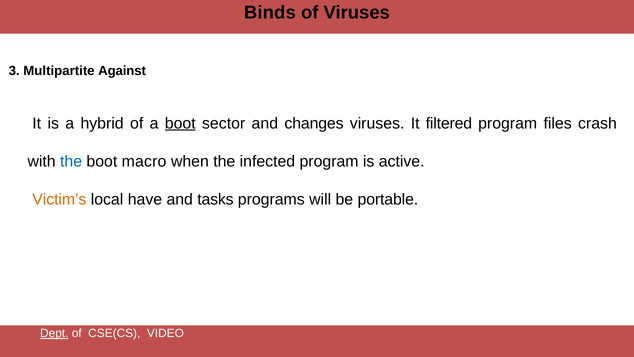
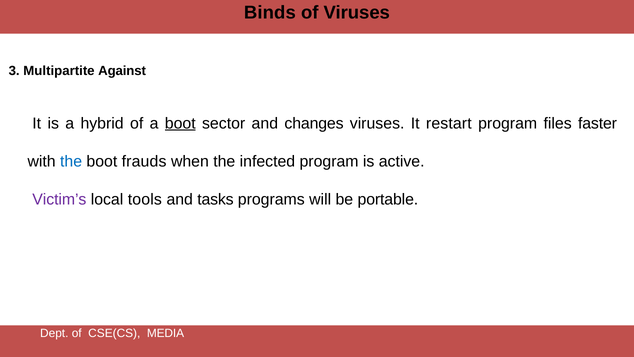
filtered: filtered -> restart (449, 123)
crash: crash -> faster (598, 123)
macro: macro -> frauds (144, 161)
Victim’s colour: orange -> purple (59, 199)
have: have -> tools (145, 199)
Dept underline: present -> none (54, 333)
VIDEO: VIDEO -> MEDIA (165, 333)
